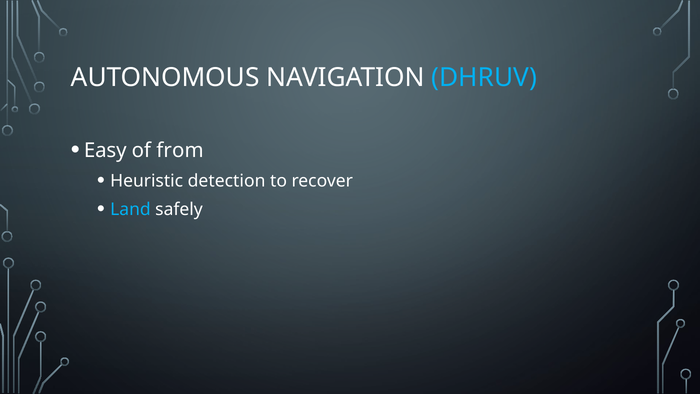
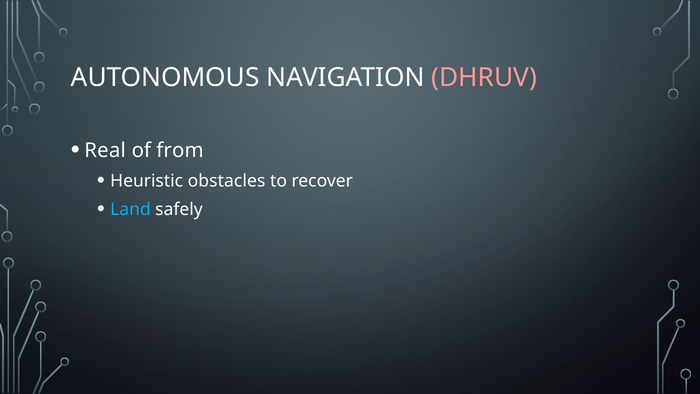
DHRUV colour: light blue -> pink (484, 78)
Easy: Easy -> Real (105, 150)
detection: detection -> obstacles (227, 181)
